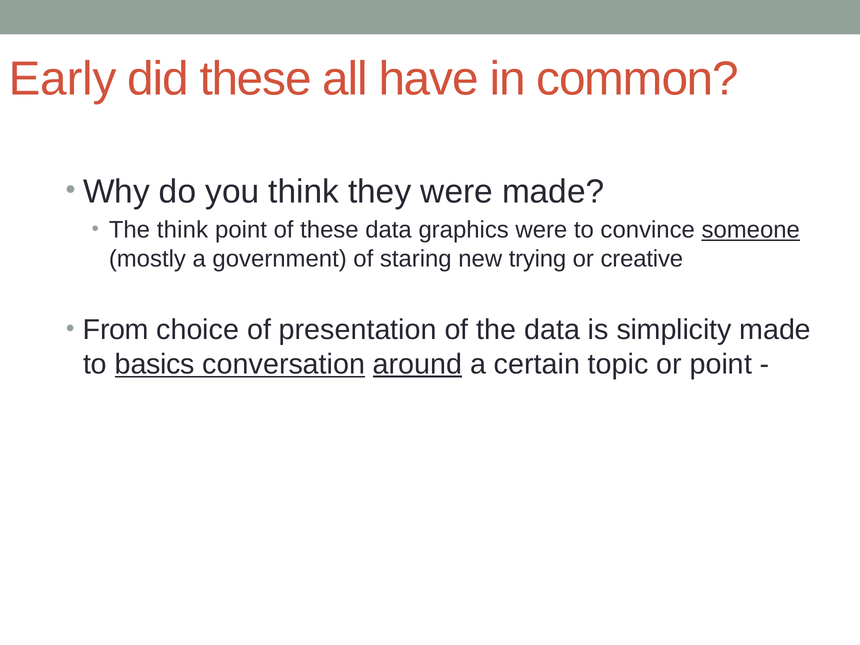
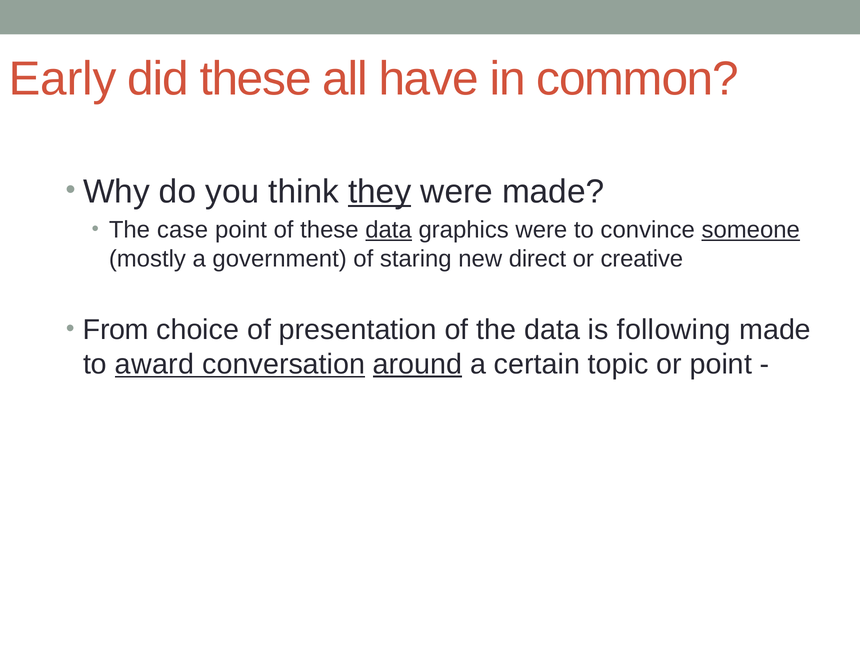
they underline: none -> present (380, 191)
The think: think -> case (182, 230)
data underline: none -> present (389, 230)
trying: trying -> direct (537, 259)
simplicity: simplicity -> following (674, 330)
basics: basics -> award (155, 364)
